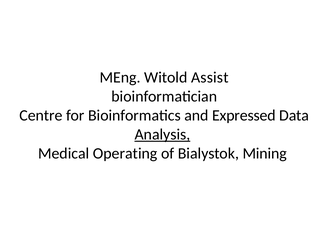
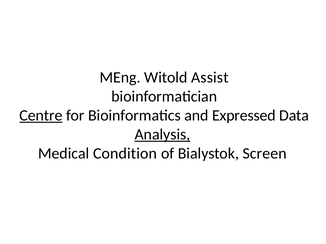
Centre underline: none -> present (41, 116)
Operating: Operating -> Condition (125, 154)
Mining: Mining -> Screen (265, 154)
